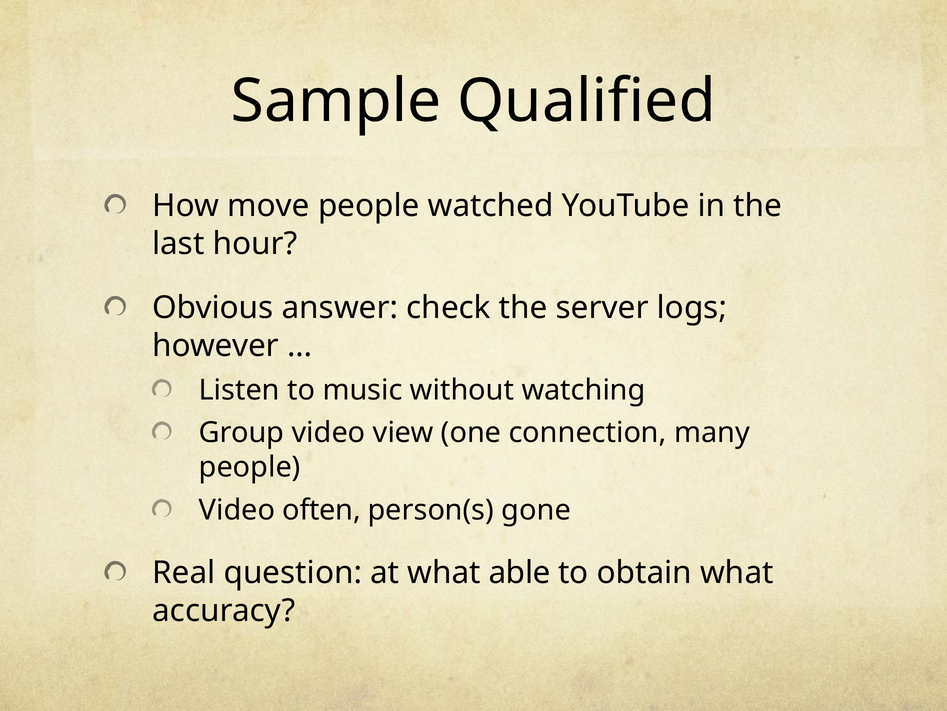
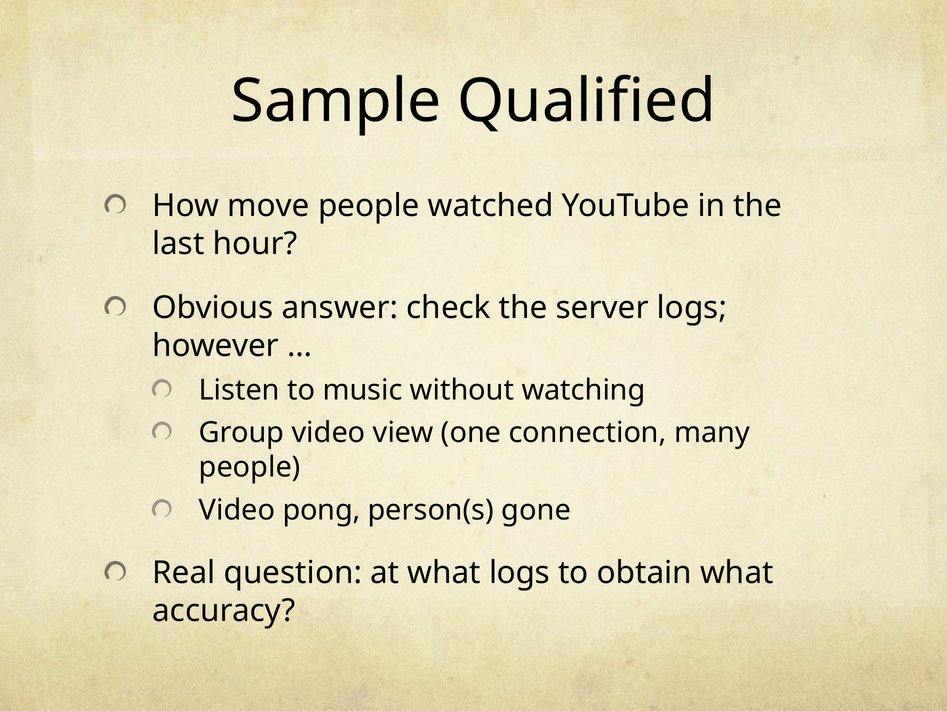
often: often -> pong (322, 510)
what able: able -> logs (520, 572)
